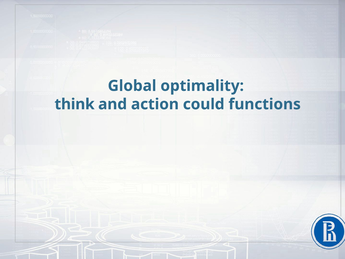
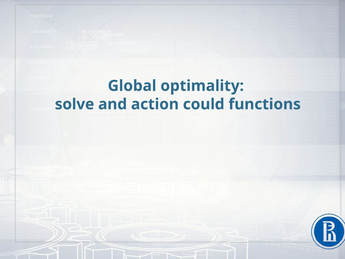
think: think -> solve (75, 104)
